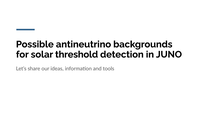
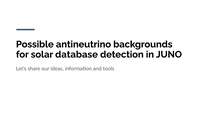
threshold: threshold -> database (77, 55)
